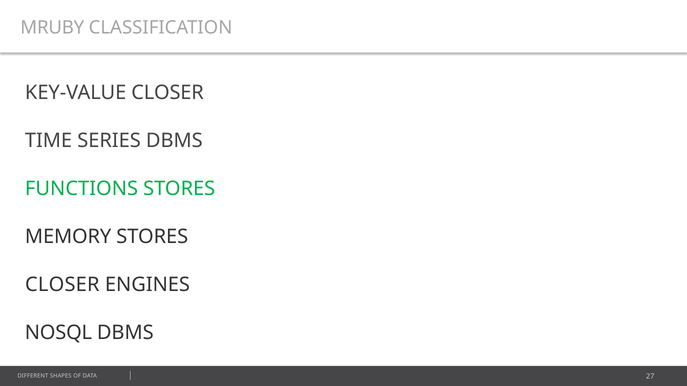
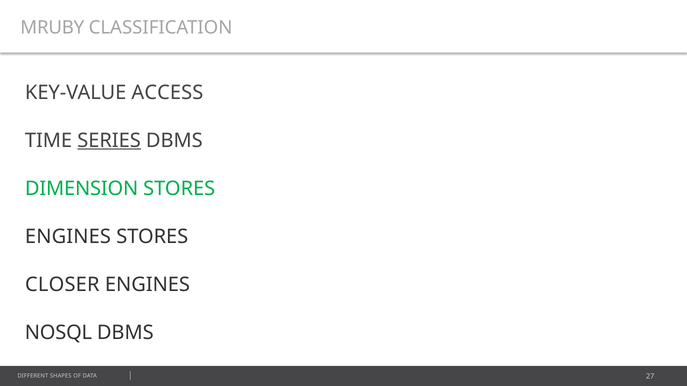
KEY-VALUE CLOSER: CLOSER -> ACCESS (167, 93)
SERIES underline: none -> present (109, 141)
FUNCTIONS: FUNCTIONS -> DIMENSION (82, 189)
MEMORY: MEMORY -> ENGINES (68, 237)
